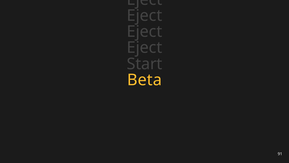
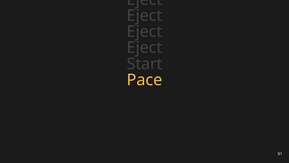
Beta: Beta -> Pace (144, 80)
